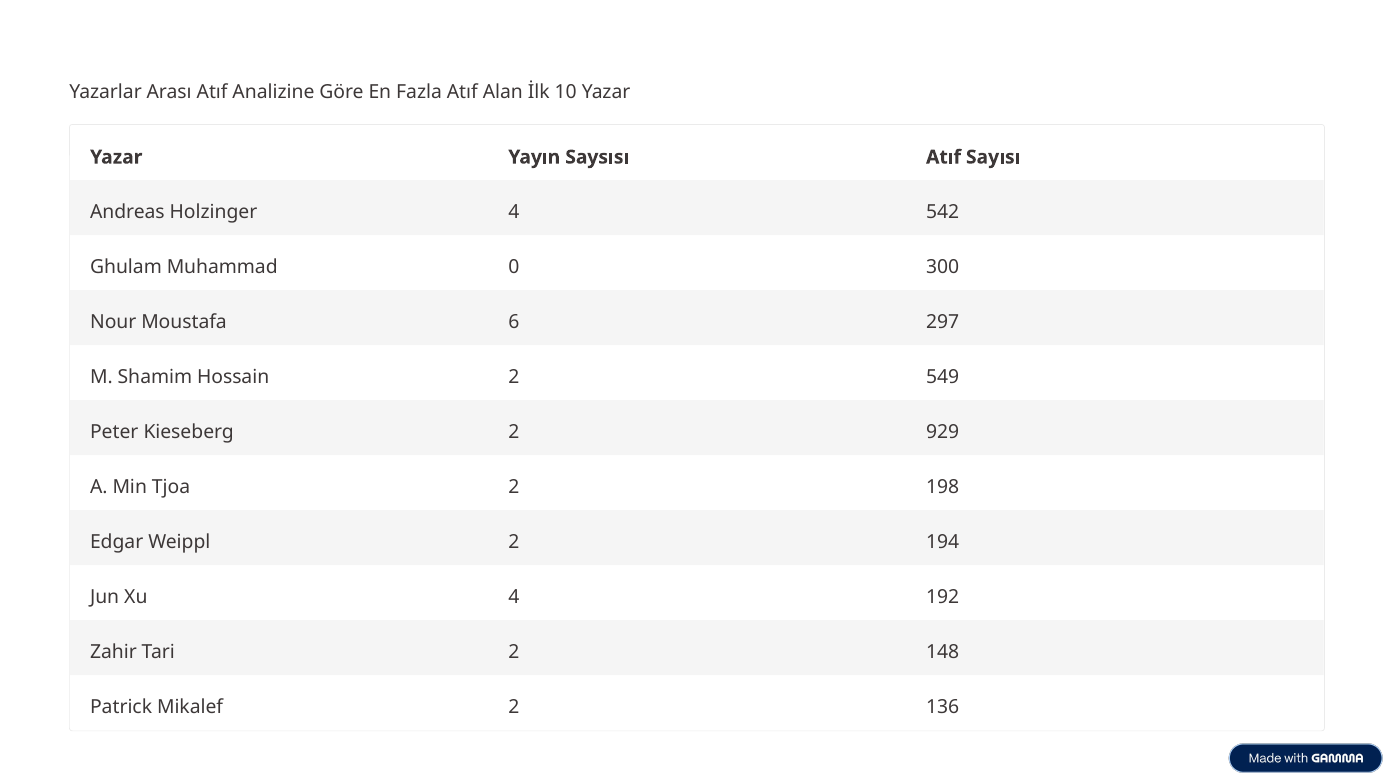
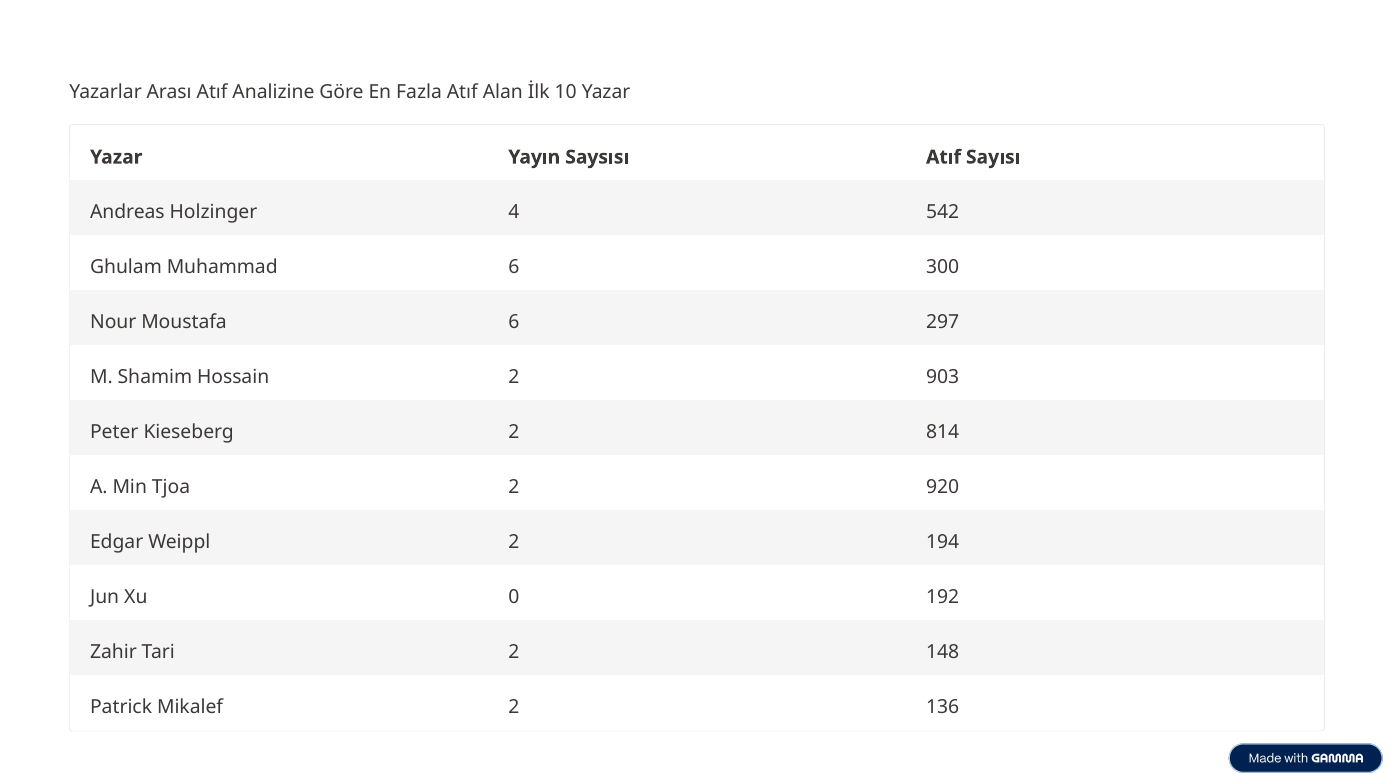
Muhammad 0: 0 -> 6 (514, 267)
549: 549 -> 903 (943, 377)
929: 929 -> 814 (943, 432)
198: 198 -> 920 (943, 487)
Xu 4: 4 -> 0 (514, 597)
